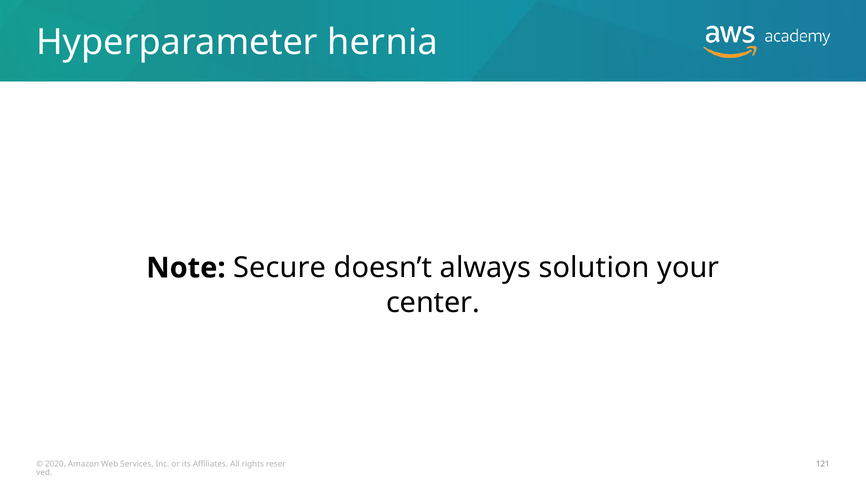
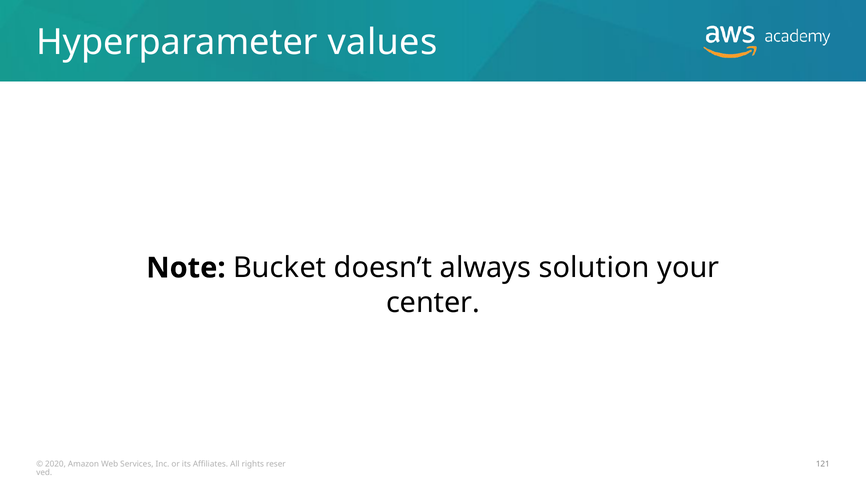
hernia: hernia -> values (383, 43)
Secure: Secure -> Bucket (280, 268)
